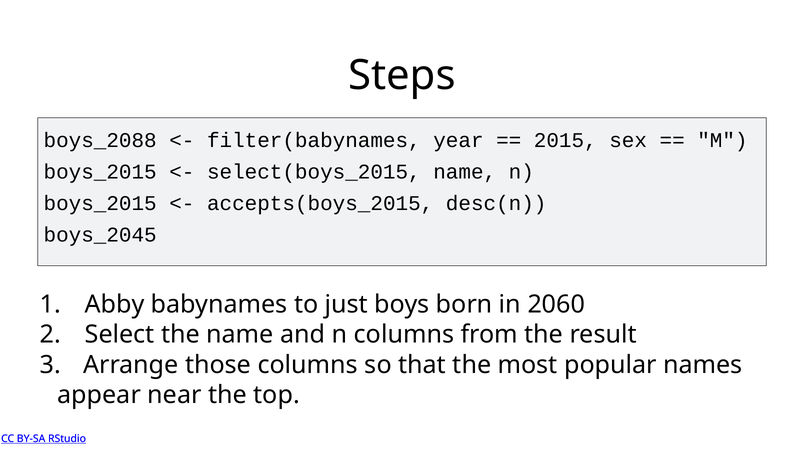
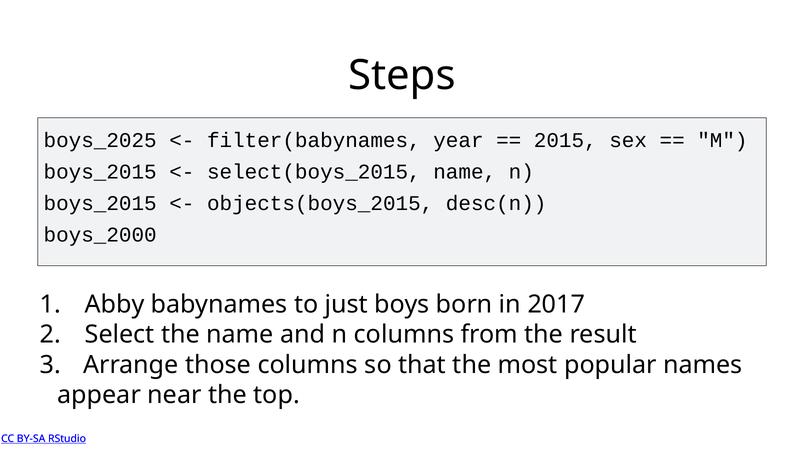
boys_2088: boys_2088 -> boys_2025 (100, 141)
accepts(boys_2015: accepts(boys_2015 -> objects(boys_2015 (320, 203)
boys_2045: boys_2045 -> boys_2000 (100, 235)
2060: 2060 -> 2017 (556, 305)
